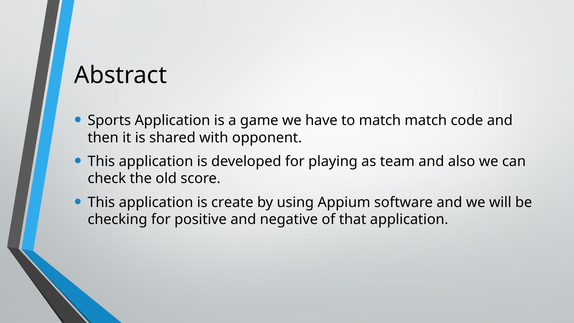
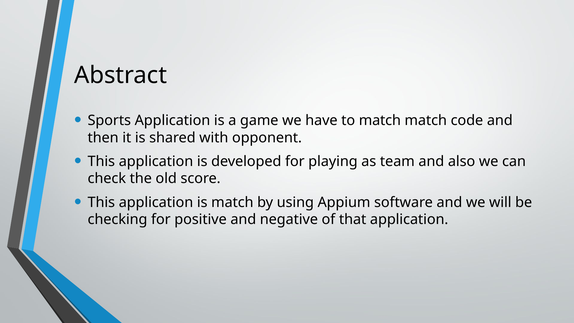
is create: create -> match (232, 202)
